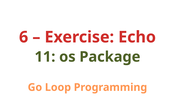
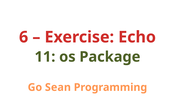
Loop: Loop -> Sean (58, 87)
